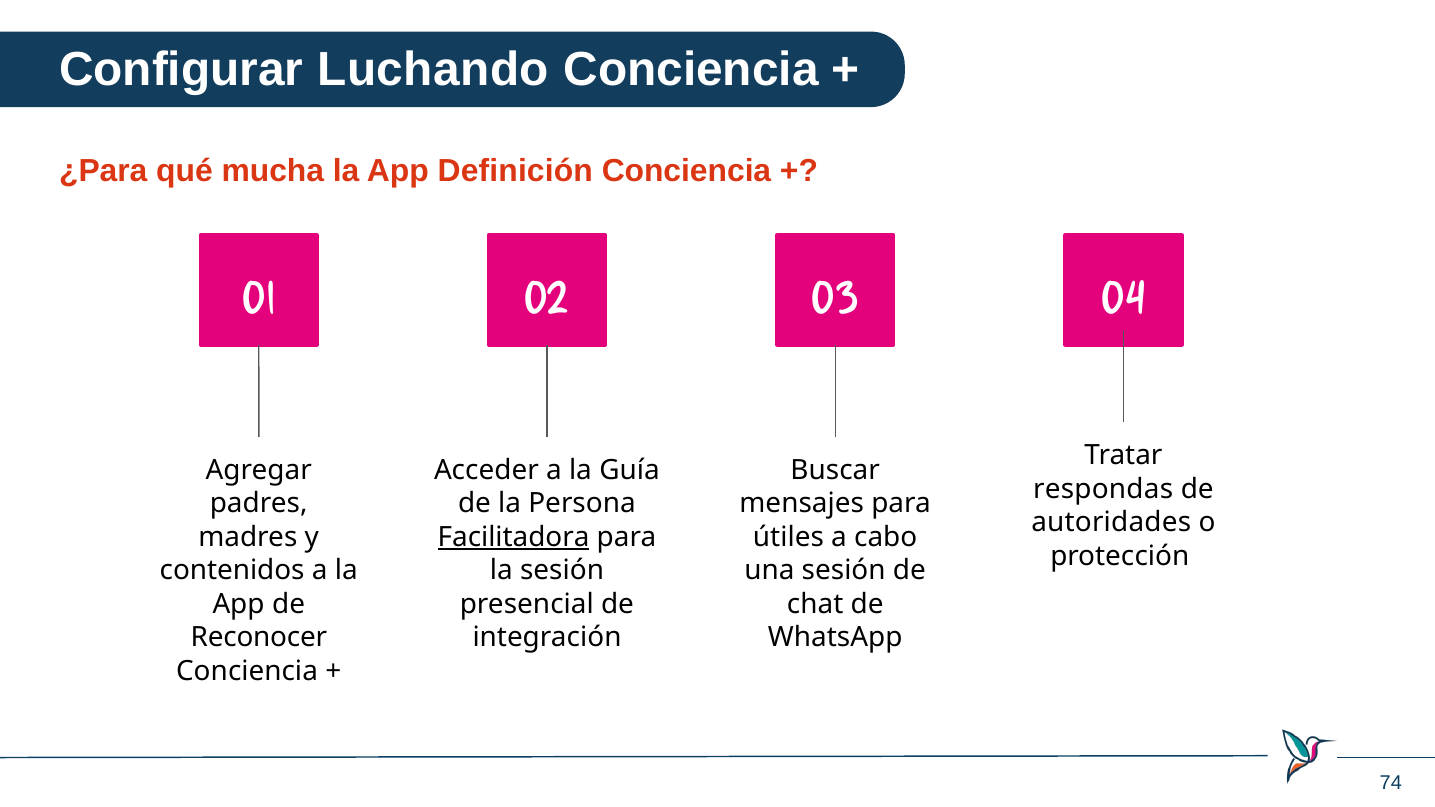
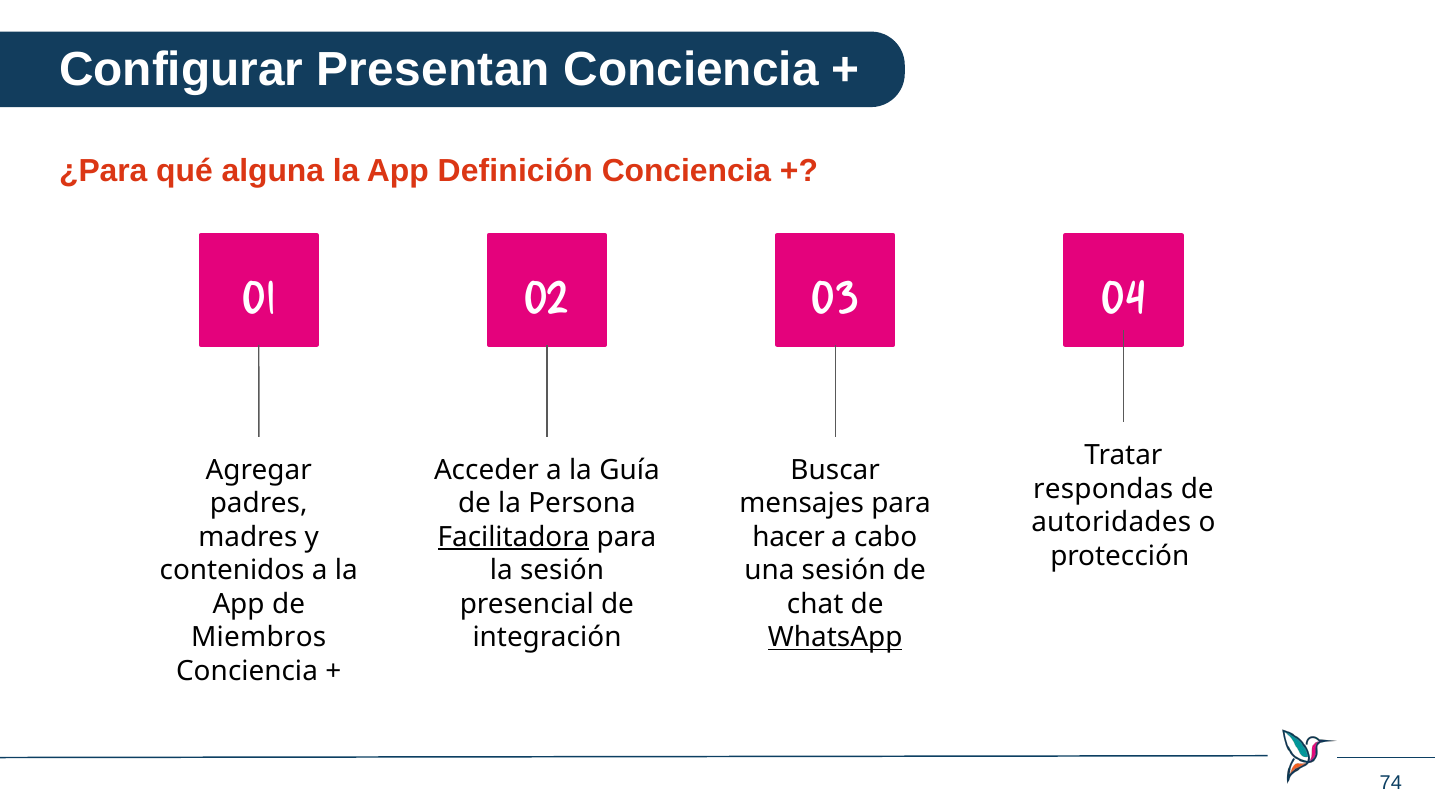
Luchando: Luchando -> Presentan (433, 70)
mucha: mucha -> alguna (273, 171)
útiles: útiles -> hacer (789, 537)
Reconocer: Reconocer -> Miembros (259, 638)
WhatsApp underline: none -> present (835, 638)
